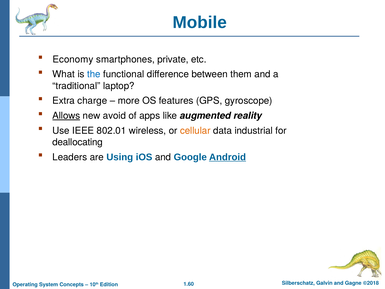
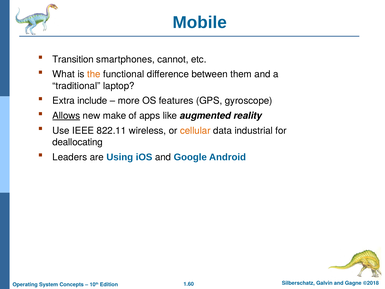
Economy: Economy -> Transition (73, 59)
private: private -> cannot (173, 59)
the colour: blue -> orange (94, 74)
charge: charge -> include (92, 101)
avoid: avoid -> make (114, 116)
802.01: 802.01 -> 822.11 (111, 131)
Android underline: present -> none (228, 157)
